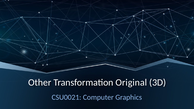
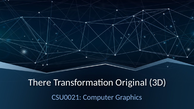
Other: Other -> There (40, 82)
